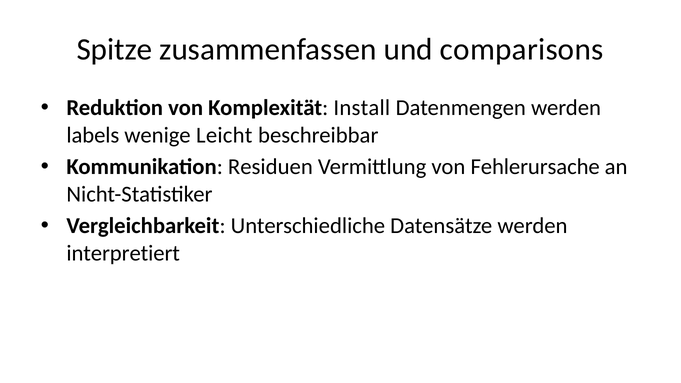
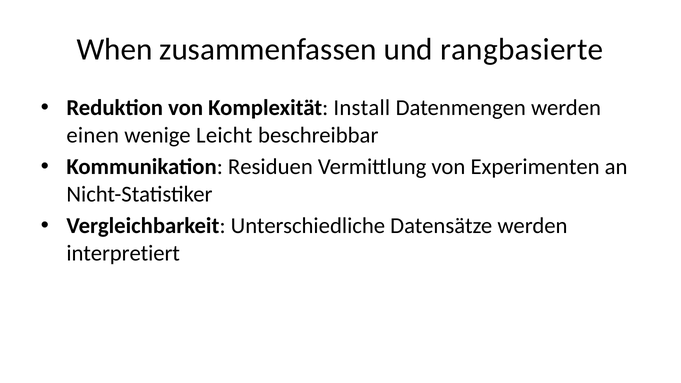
Spitze: Spitze -> When (114, 49)
comparisons: comparisons -> rangbasierte (522, 49)
labels: labels -> einen (93, 135)
Fehlerursache: Fehlerursache -> Experimenten (535, 167)
